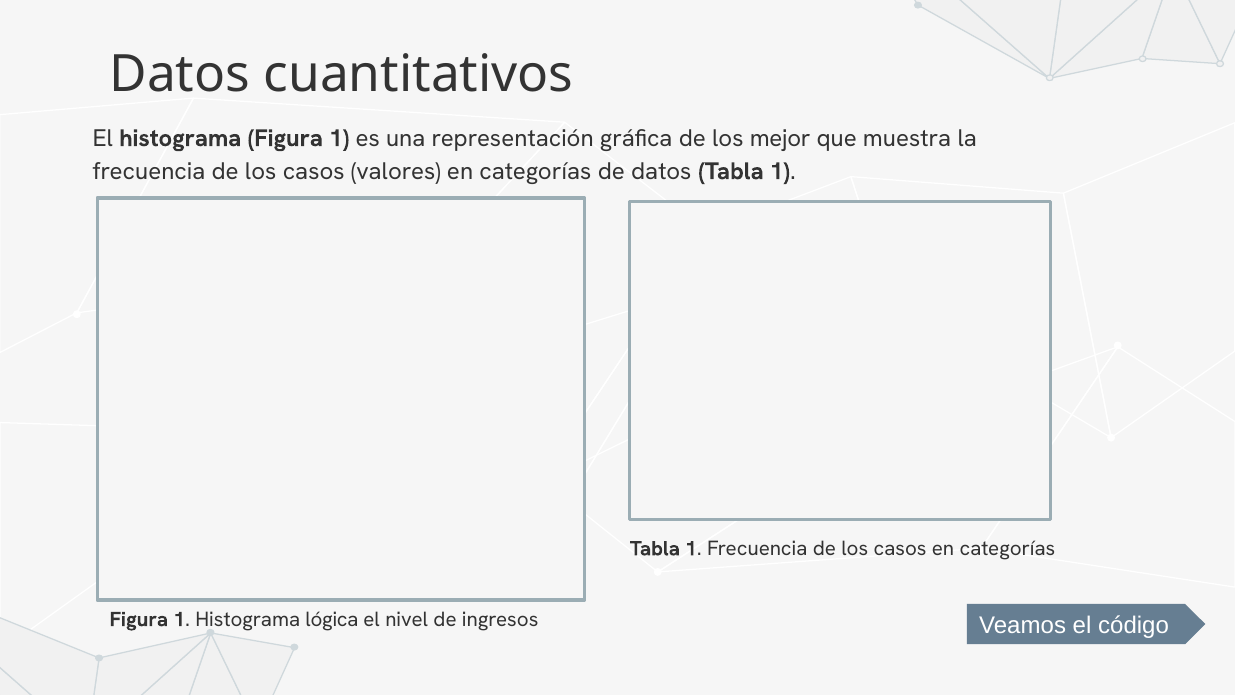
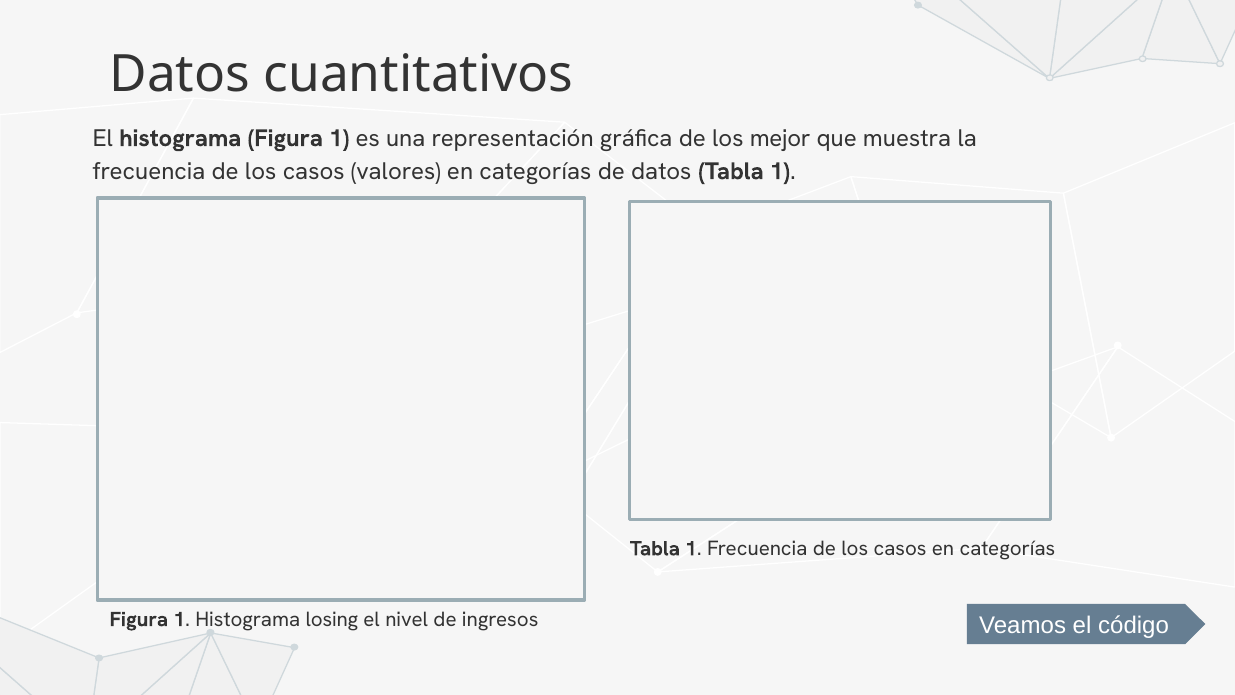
lógica: lógica -> losing (332, 619)
